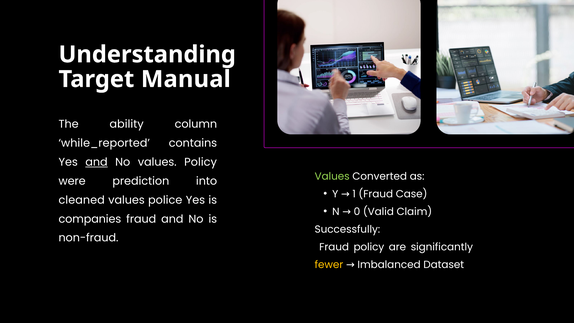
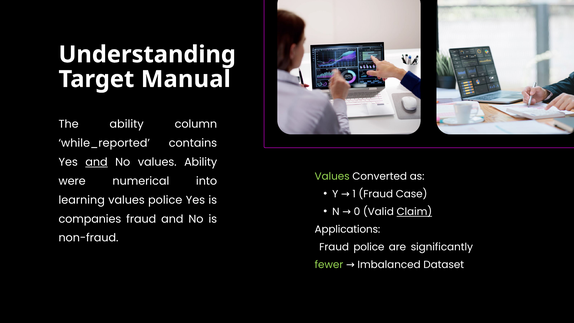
values Policy: Policy -> Ability (201, 162)
prediction: prediction -> numerical (141, 181)
cleaned: cleaned -> learning (82, 200)
Claim underline: none -> present (414, 212)
Successfully: Successfully -> Applications (347, 229)
Fraud policy: policy -> police (369, 247)
fewer colour: yellow -> light green (329, 265)
